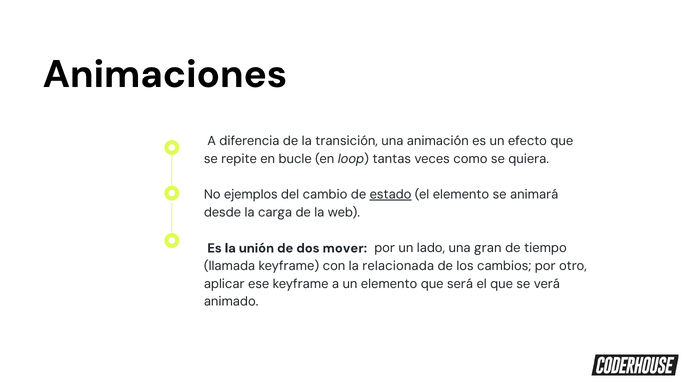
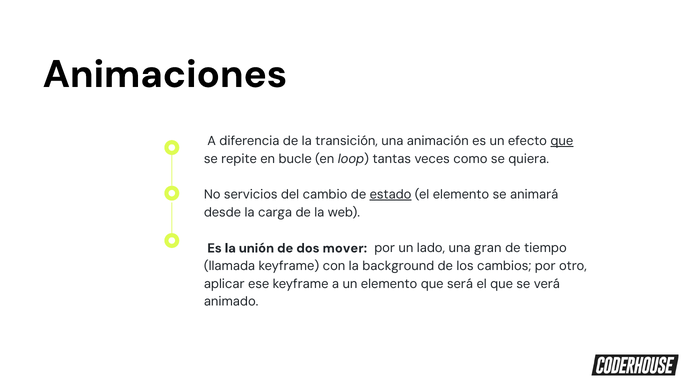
que underline: none -> present (562, 141)
ejemplos: ejemplos -> servicios (251, 195)
relacionada: relacionada -> background (398, 266)
